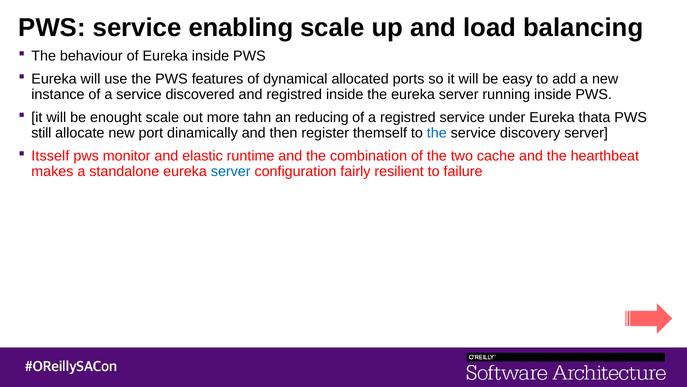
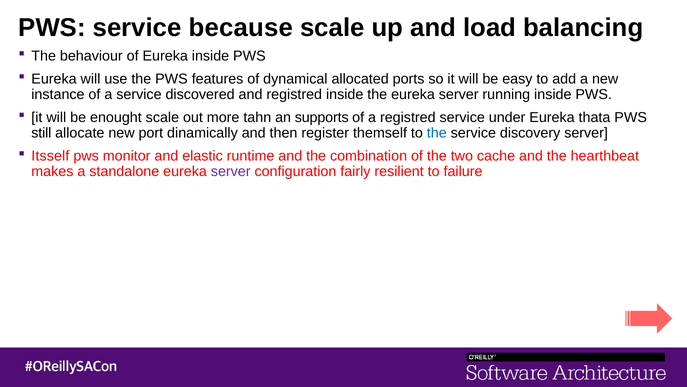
enabling: enabling -> because (241, 28)
reducing: reducing -> supports (322, 117)
server colour: blue -> purple (231, 171)
